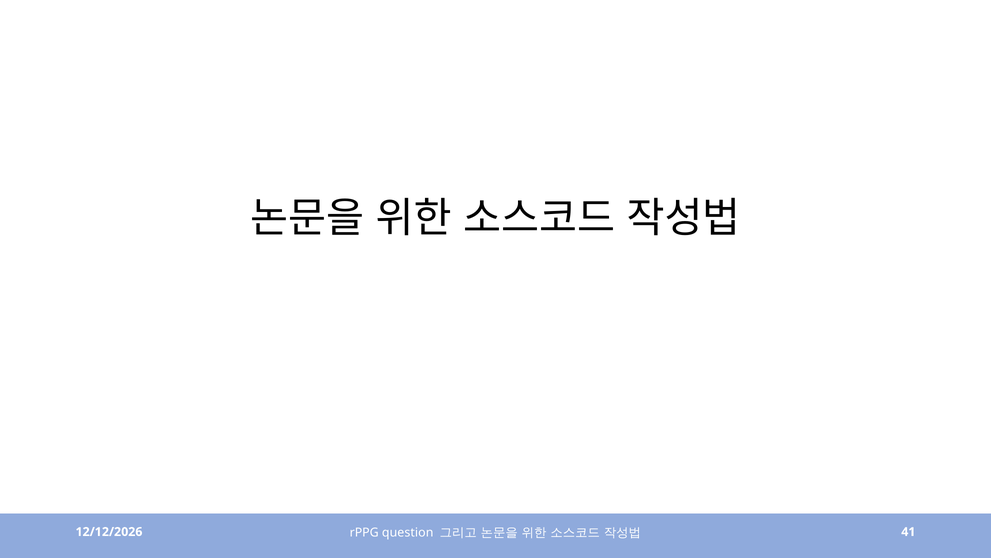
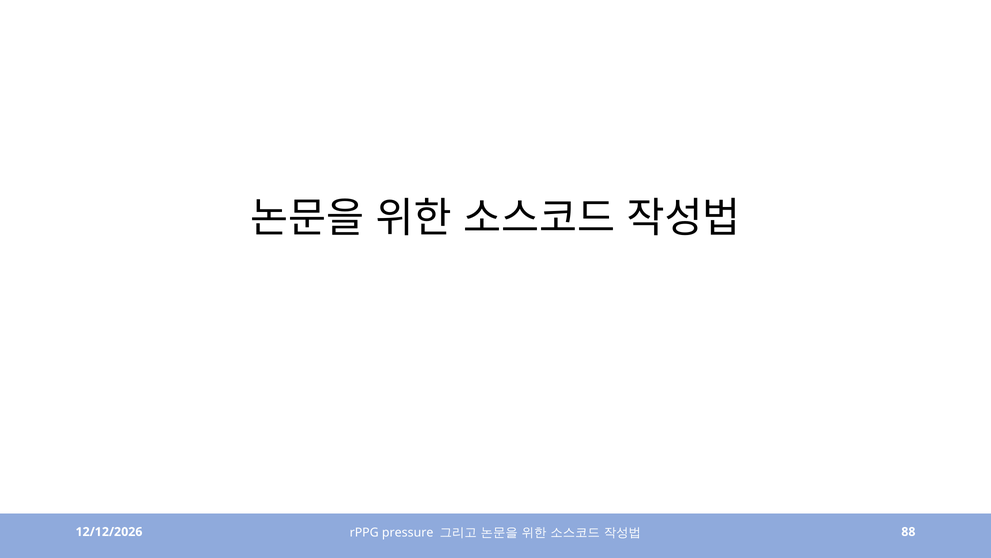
question: question -> pressure (408, 532)
41: 41 -> 88 (908, 531)
